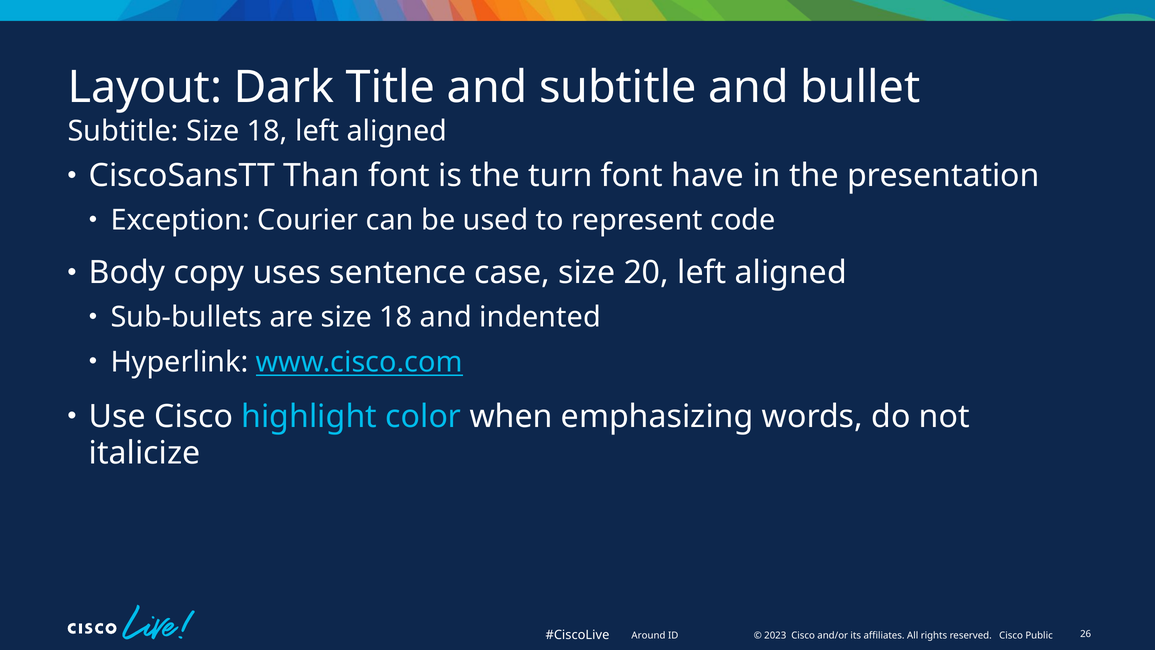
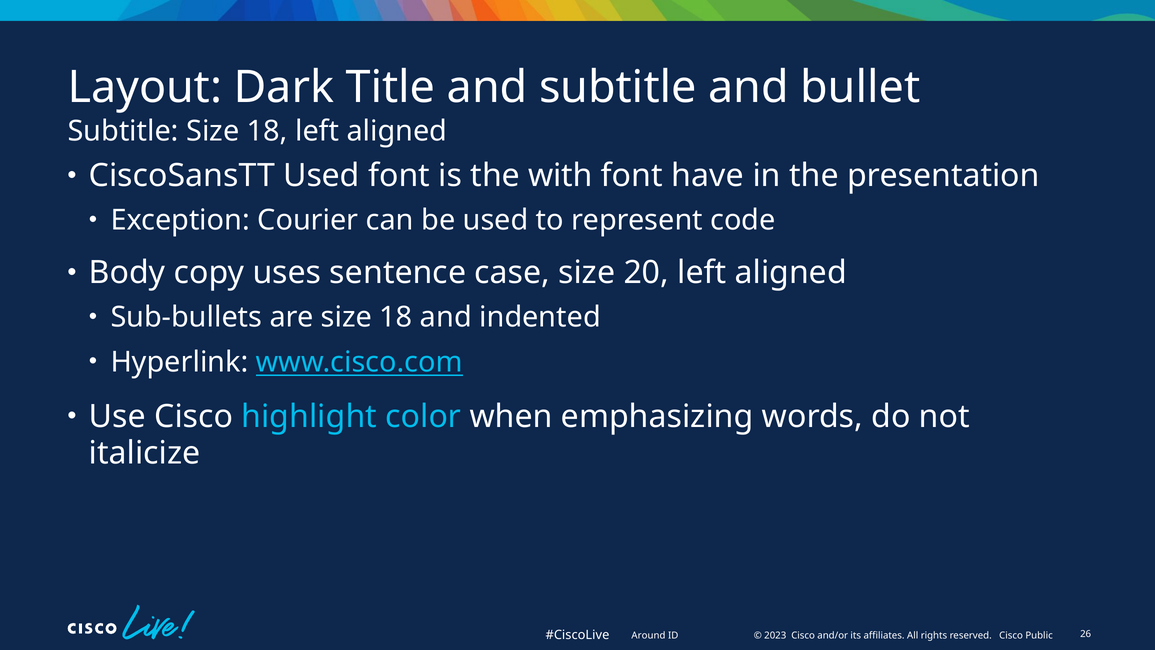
CiscoSansTT Than: Than -> Used (321, 176)
turn: turn -> with (561, 176)
